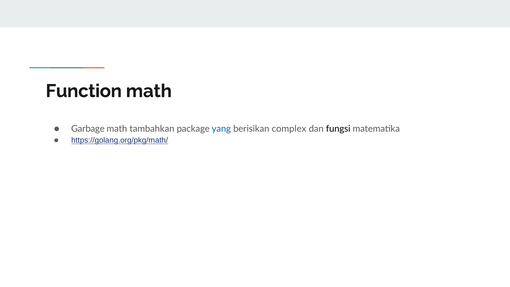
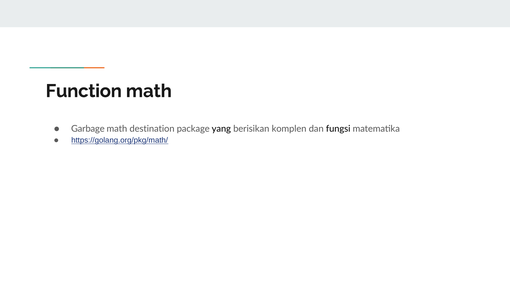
tambahkan: tambahkan -> destination (152, 129)
yang colour: blue -> black (221, 129)
complex: complex -> komplen (289, 129)
